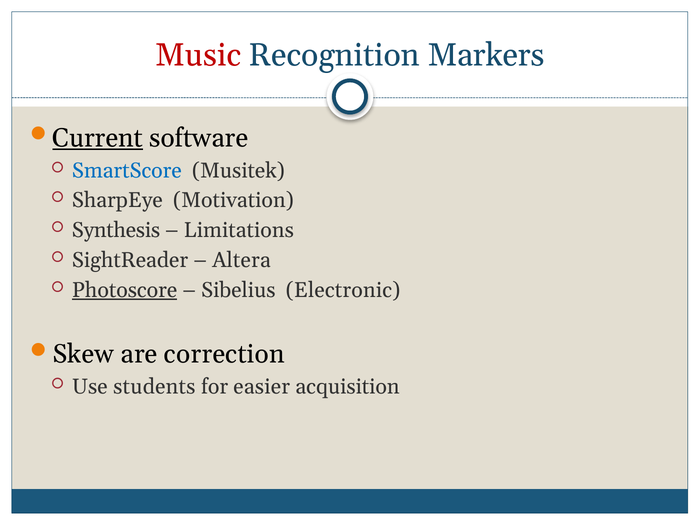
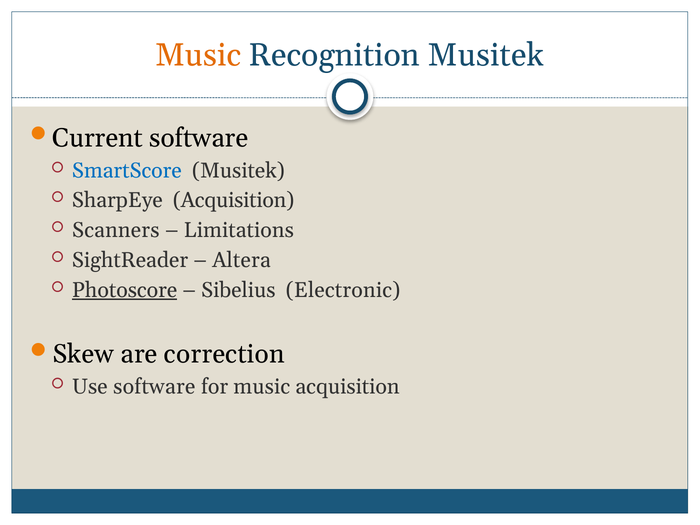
Music colour: red -> orange (198, 55)
Recognition Markers: Markers -> Musitek (486, 55)
Current underline: present -> none (98, 138)
SharpEye Motivation: Motivation -> Acquisition (234, 200)
Synthesis: Synthesis -> Scanners (116, 230)
Use students: students -> software (154, 387)
for easier: easier -> music (262, 387)
